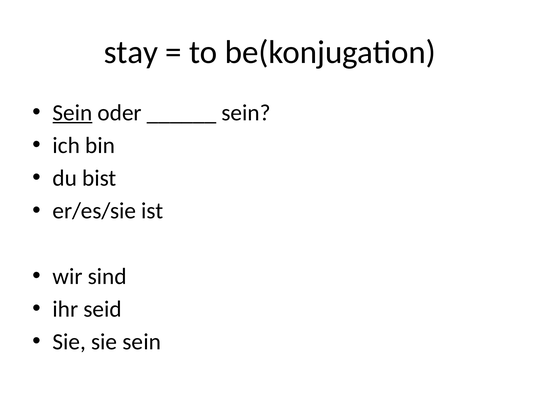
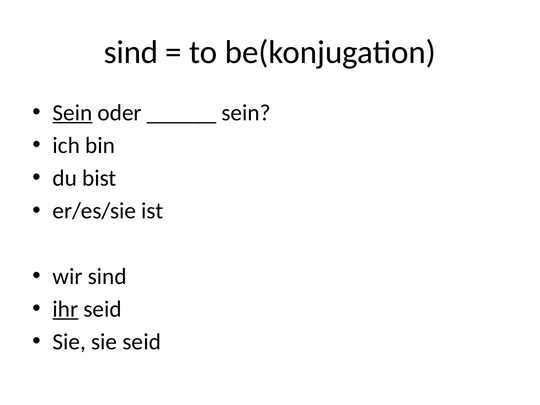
stay: stay -> sind (131, 52)
ihr underline: none -> present (65, 309)
sie sein: sein -> seid (142, 342)
